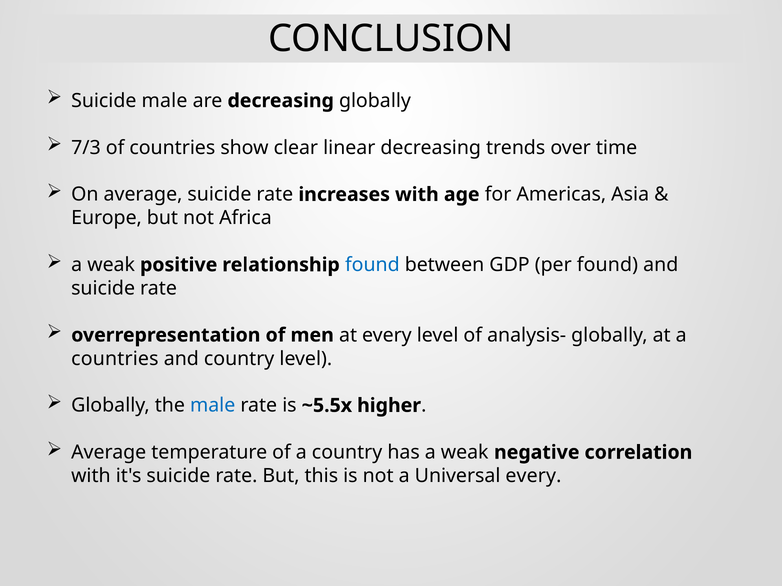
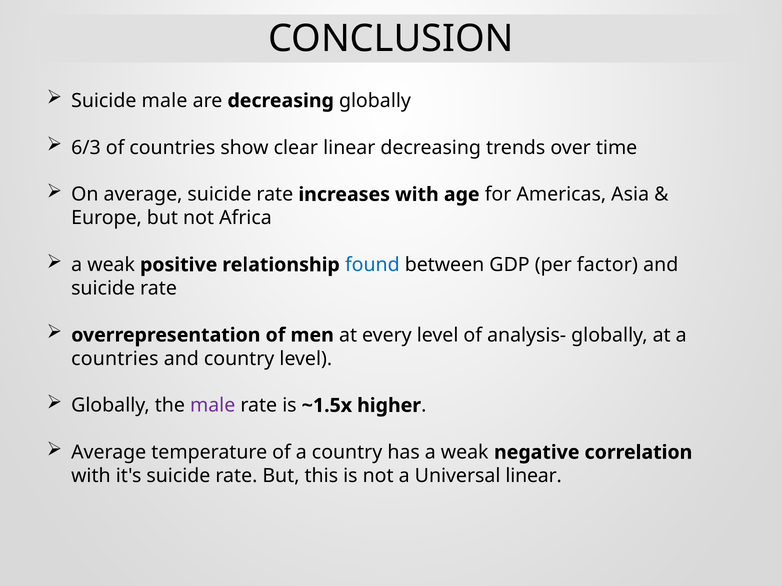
7/3: 7/3 -> 6/3 (86, 148)
per found: found -> factor (607, 265)
male colour: blue -> purple (213, 406)
~5.5x: ~5.5x -> ~1.5x (327, 406)
Universal every: every -> linear (534, 476)
